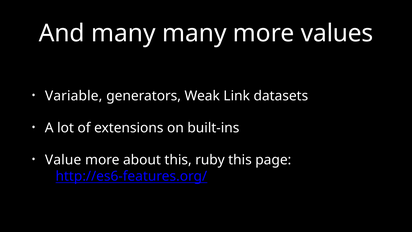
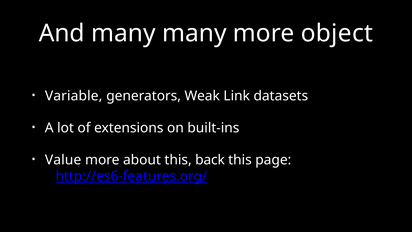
values: values -> object (337, 33)
ruby: ruby -> back (210, 160)
